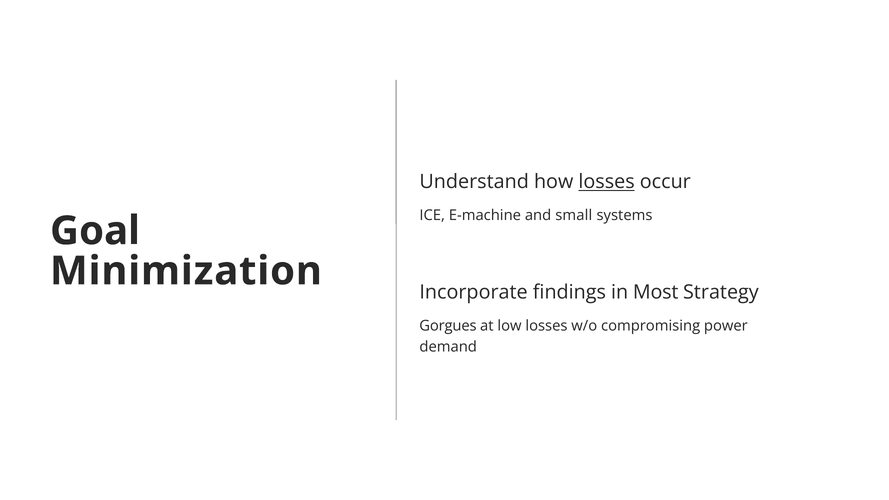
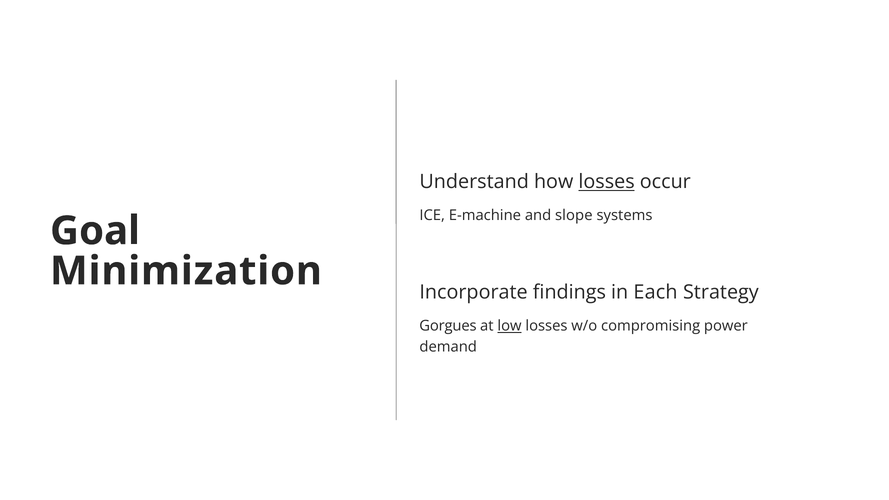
small: small -> slope (574, 216)
Most: Most -> Each (656, 292)
low underline: none -> present (510, 326)
